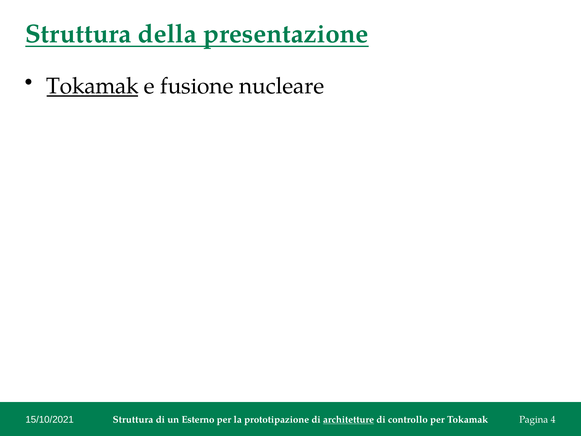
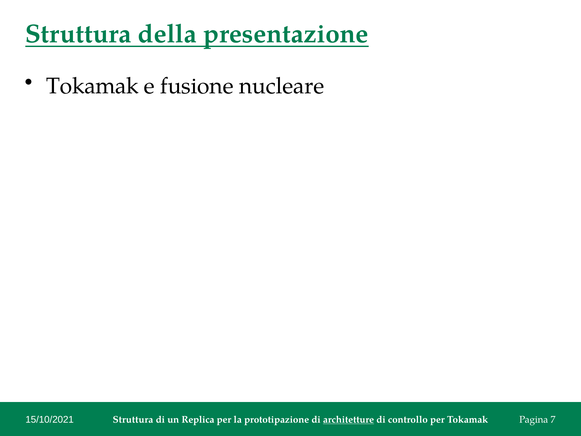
Tokamak underline: present -> none (93, 86)
Esterno: Esterno -> Replica (198, 419)
4: 4 -> 7 (553, 419)
